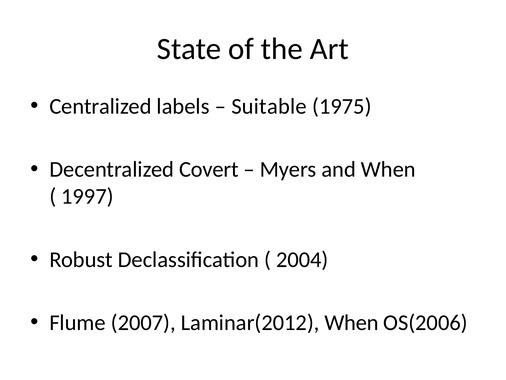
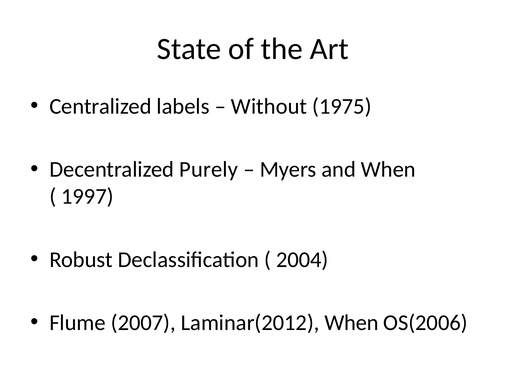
Suitable: Suitable -> Without (269, 106)
Covert: Covert -> Purely (209, 169)
